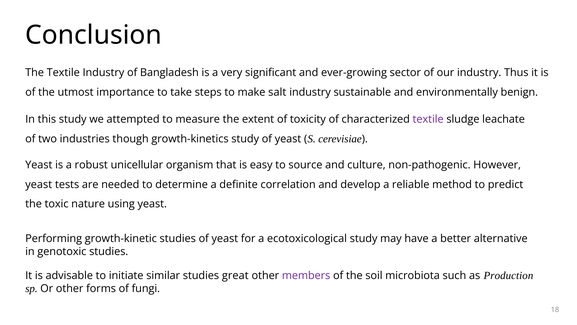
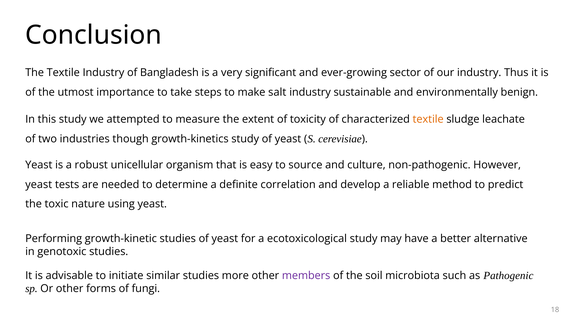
textile colour: purple -> orange (428, 119)
great: great -> more (235, 275)
Production: Production -> Pathogenic (508, 275)
